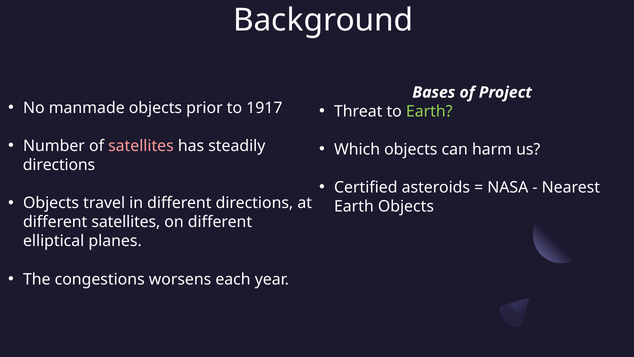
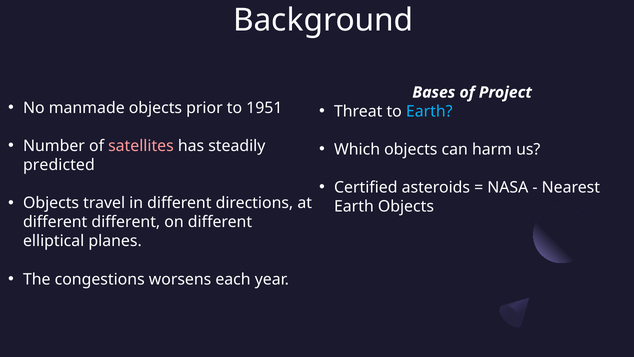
1917: 1917 -> 1951 (264, 108)
Earth colour: light green -> light blue (429, 111)
directions: directions -> predicted (59, 165)
different satellites: satellites -> different (126, 222)
